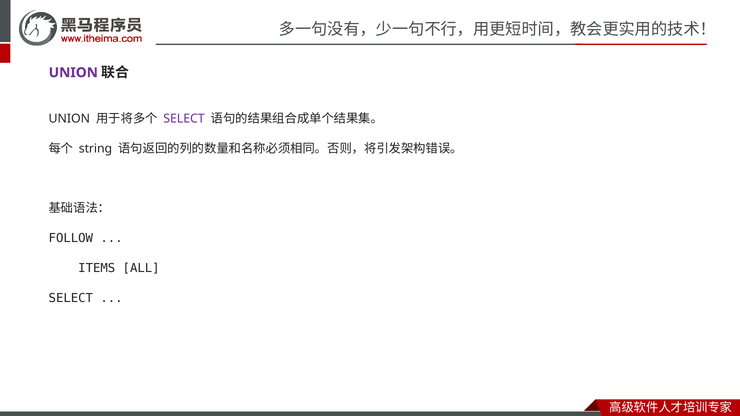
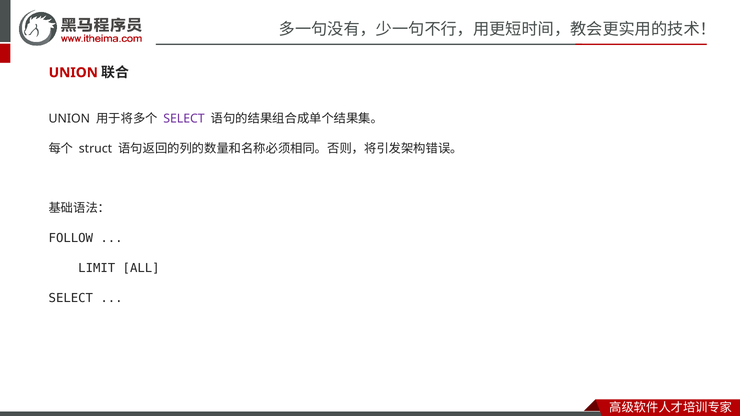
UNION colour: purple -> red (73, 73)
string: string -> struct (95, 149)
ITEMS: ITEMS -> LIMIT (97, 268)
